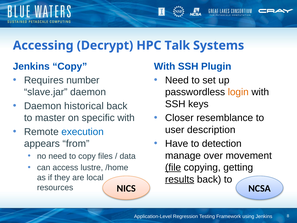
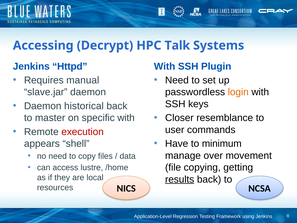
Jenkins Copy: Copy -> Httpd (70, 66)
number: number -> manual (83, 80)
description: description -> commands (211, 130)
execution colour: blue -> red (83, 132)
detection: detection -> minimum (222, 143)
from: from -> shell (76, 143)
file underline: present -> none (173, 167)
